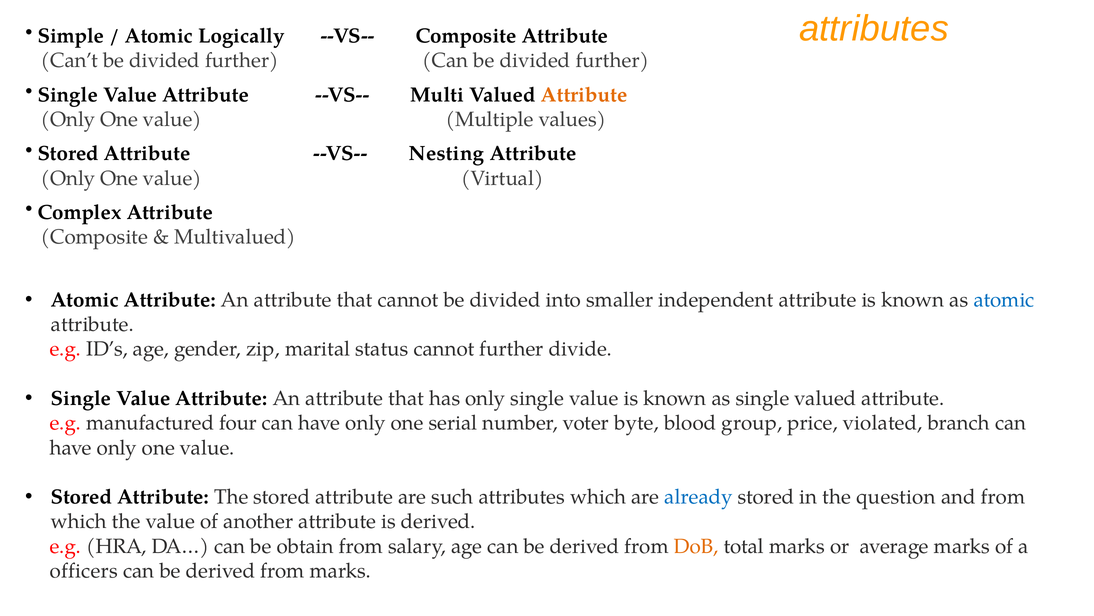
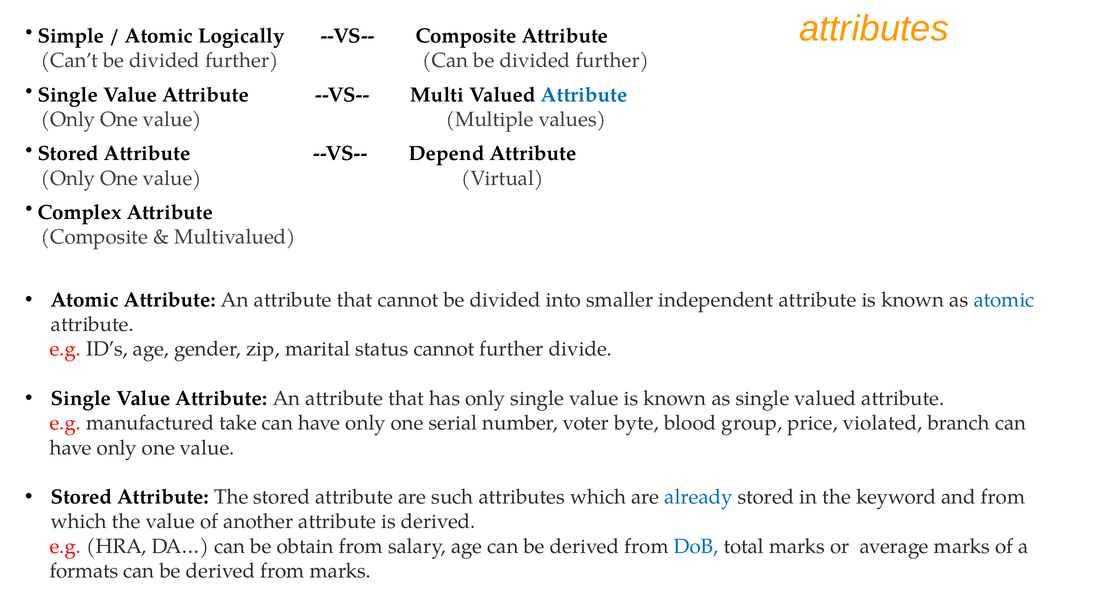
Attribute colour: orange -> blue (584, 95)
Nesting: Nesting -> Depend (447, 153)
four: four -> take (238, 423)
question: question -> keyword (896, 497)
DoB colour: orange -> blue (696, 546)
officers: officers -> formats (84, 570)
